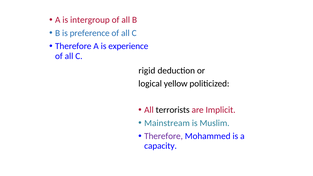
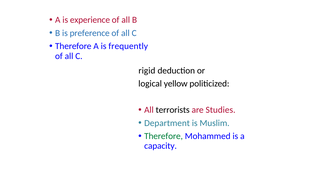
intergroup: intergroup -> experience (90, 20)
experience: experience -> frequently (128, 46)
Implicit: Implicit -> Studies (221, 110)
Mainstream: Mainstream -> Department (167, 123)
Therefore colour: purple -> green (164, 136)
